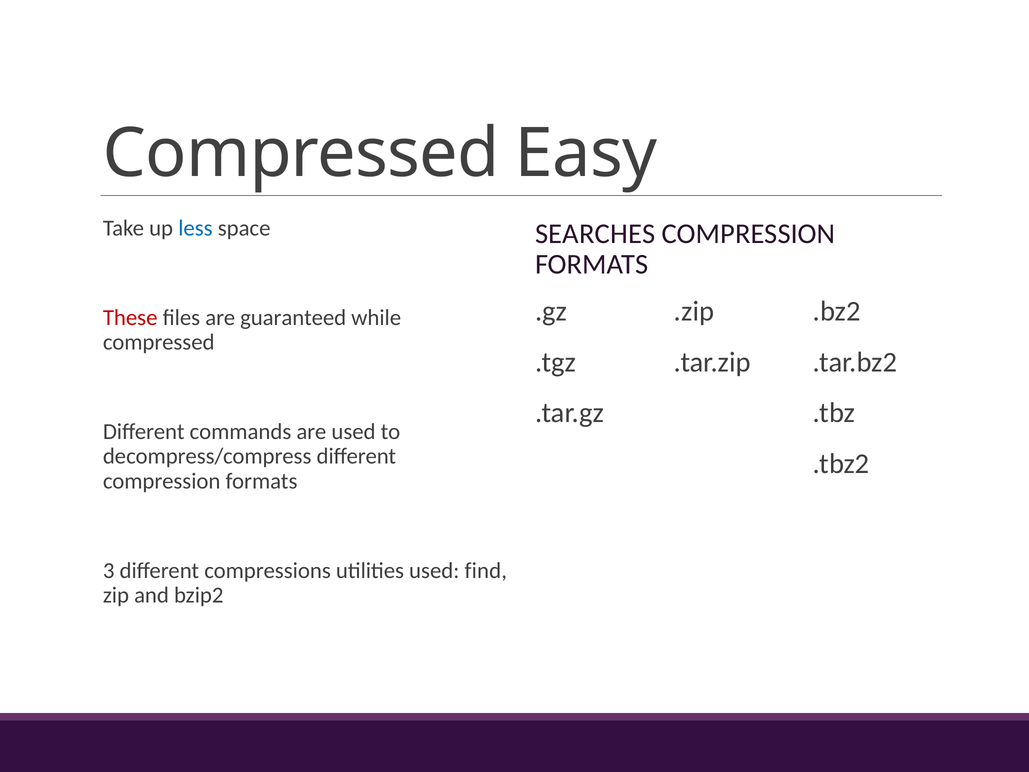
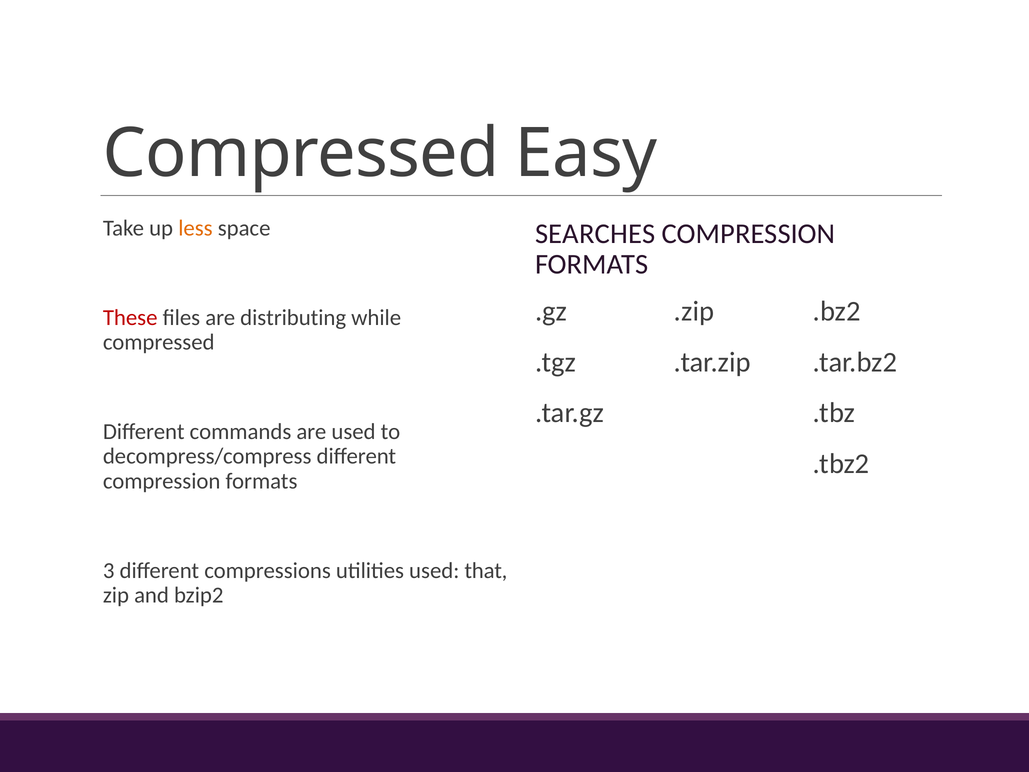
less colour: blue -> orange (195, 228)
guaranteed: guaranteed -> distributing (293, 318)
find: find -> that (486, 570)
